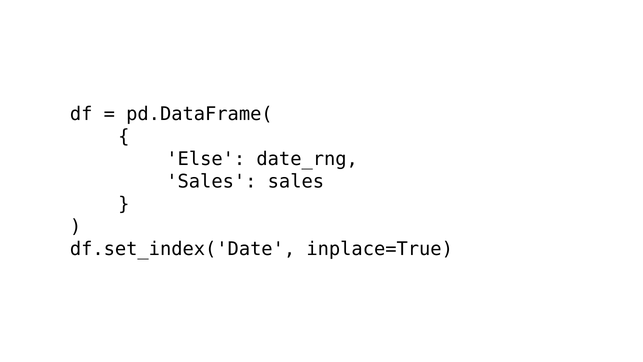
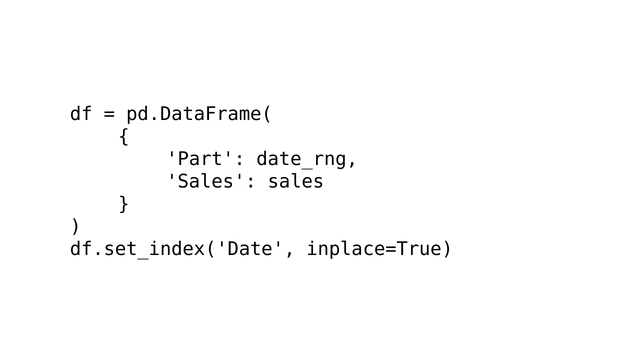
Else: Else -> Part (206, 159)
